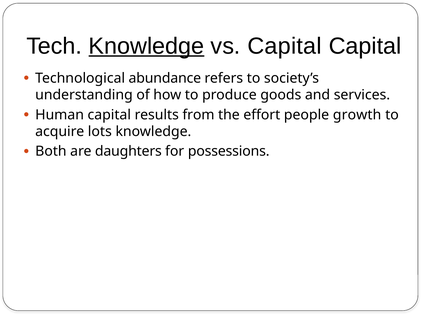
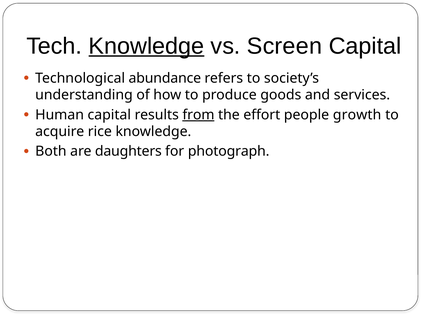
vs Capital: Capital -> Screen (285, 46)
from underline: none -> present (199, 115)
lots: lots -> rice (100, 132)
possessions: possessions -> photograph (229, 152)
